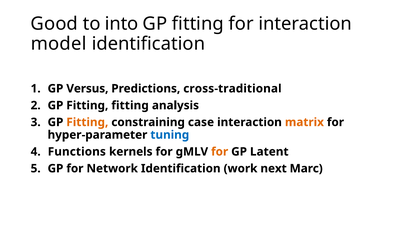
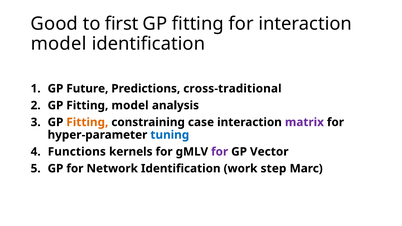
into: into -> first (122, 24)
Versus: Versus -> Future (87, 89)
Fitting fitting: fitting -> model (130, 105)
matrix colour: orange -> purple (304, 122)
for colour: orange -> purple (220, 152)
Latent: Latent -> Vector (269, 152)
next: next -> step (273, 169)
